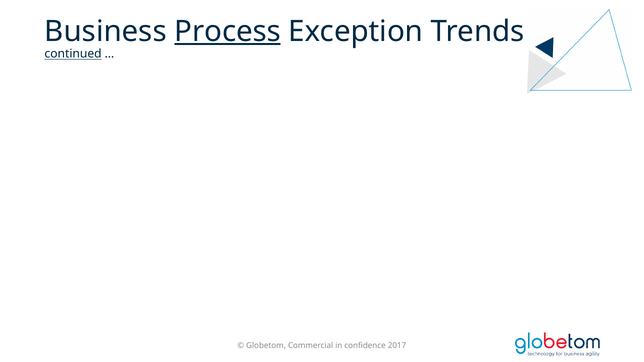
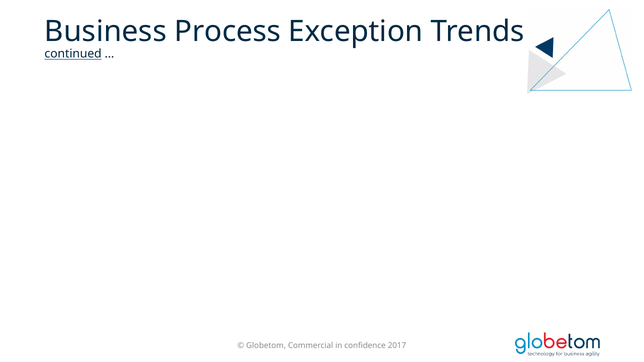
Process underline: present -> none (228, 31)
